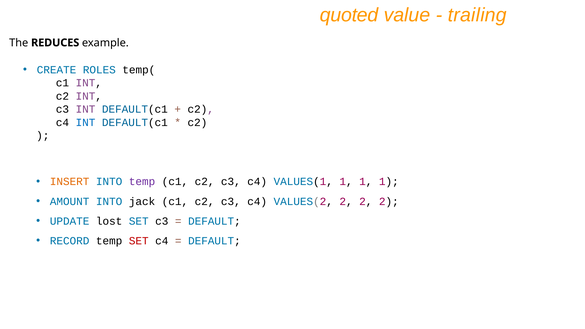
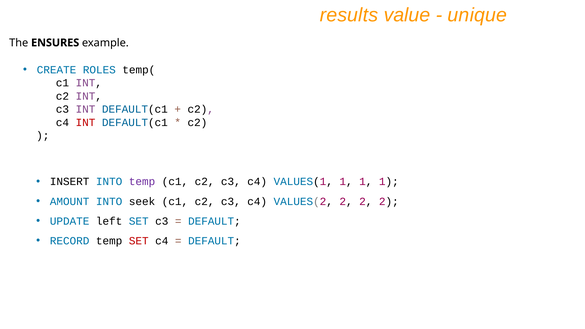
quoted: quoted -> results (349, 15)
trailing: trailing -> unique (477, 15)
REDUCES: REDUCES -> ENSURES (55, 43)
INT colour: blue -> red (86, 122)
INSERT colour: orange -> black (70, 182)
jack: jack -> seek (142, 201)
lost: lost -> left (109, 221)
